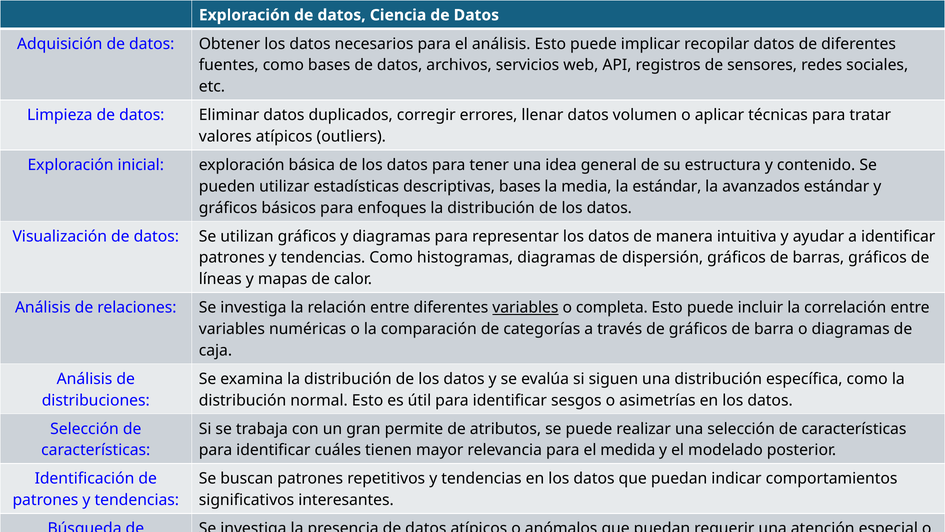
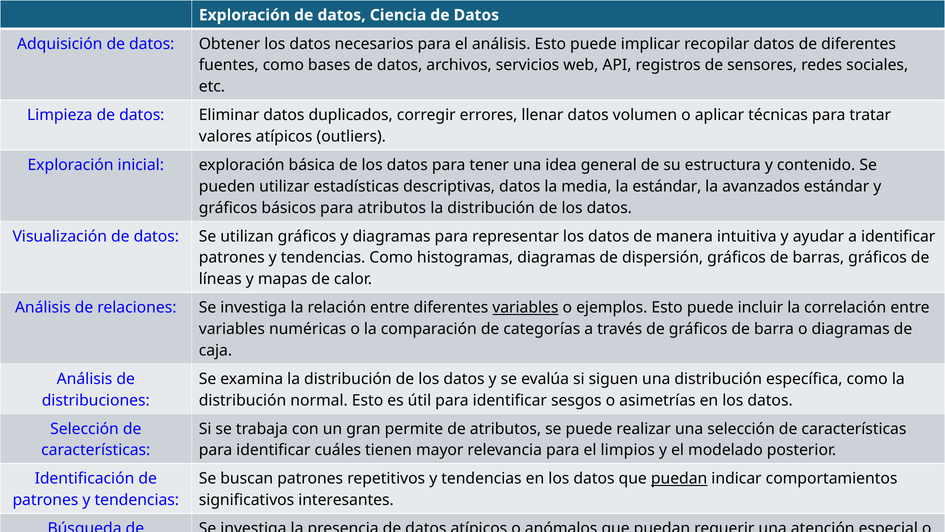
descriptivas bases: bases -> datos (520, 186)
para enfoques: enfoques -> atributos (392, 208)
completa: completa -> ejemplos (612, 307)
medida: medida -> limpios (628, 450)
puedan underline: none -> present (679, 478)
